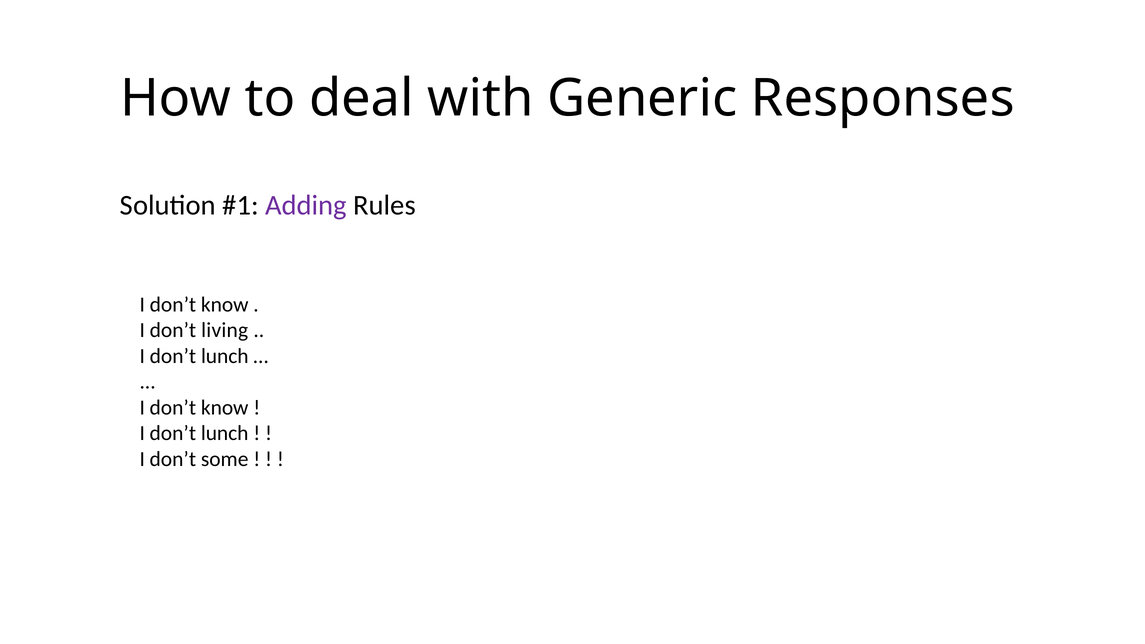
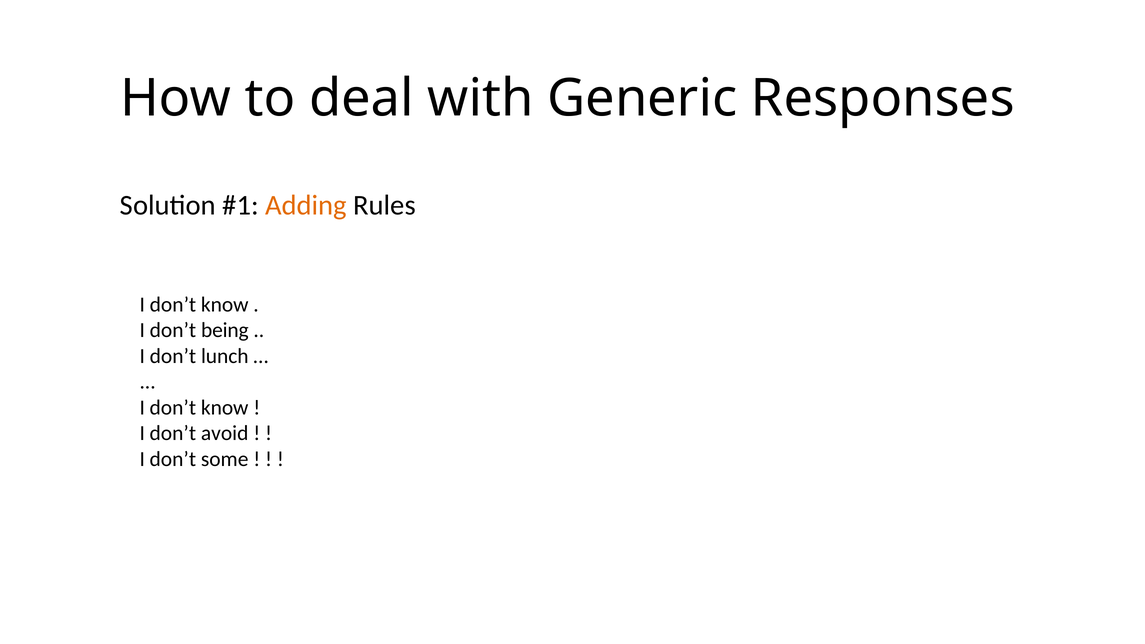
Adding colour: purple -> orange (306, 205)
living: living -> being (225, 330)
lunch: lunch -> avoid (225, 433)
